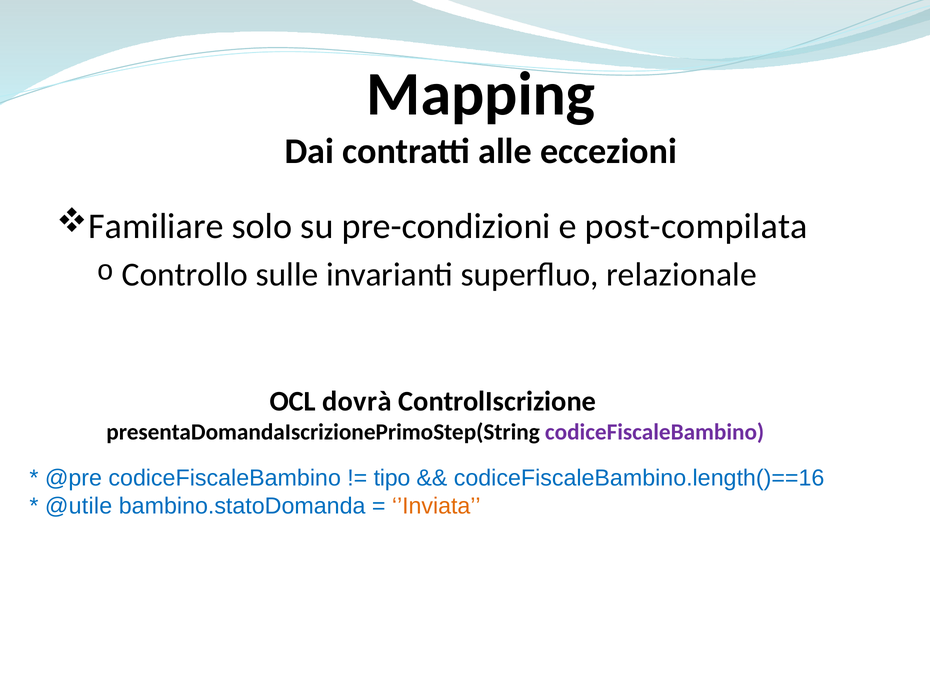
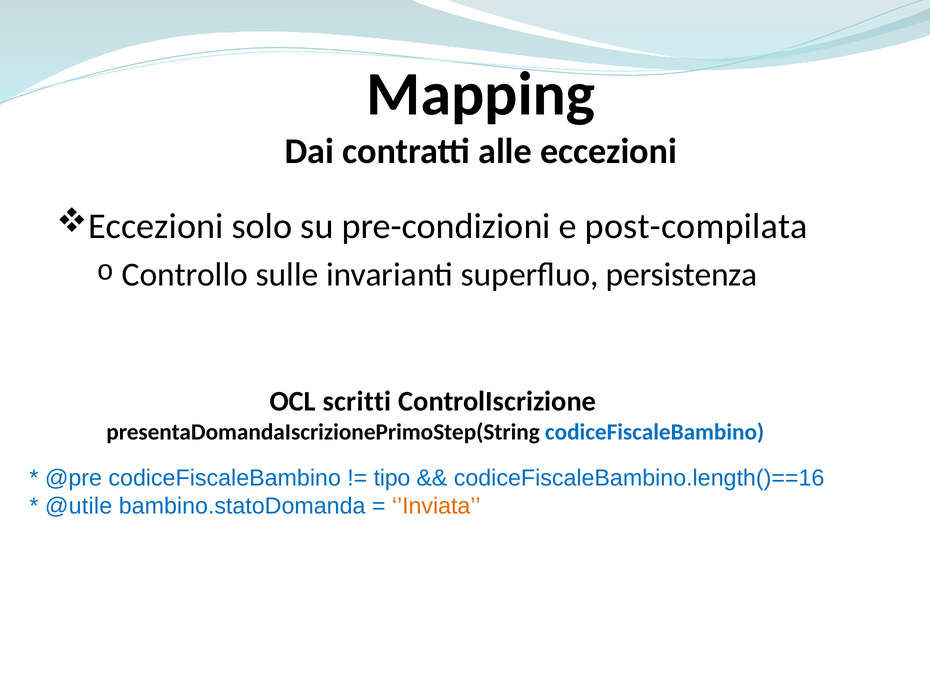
Familiare: Familiare -> Eccezioni (156, 227)
relazionale: relazionale -> persistenza (682, 275)
dovrà: dovrà -> scritti (357, 402)
codiceFiscaleBambino colour: purple -> blue (655, 432)
